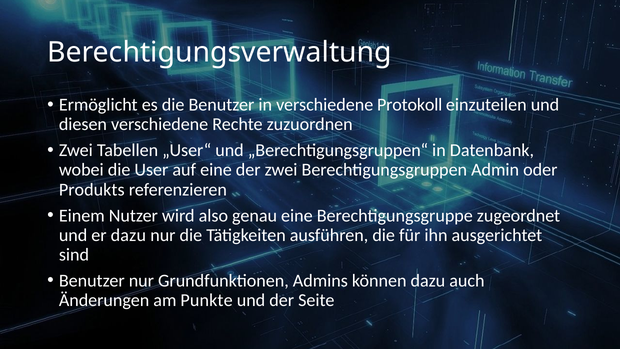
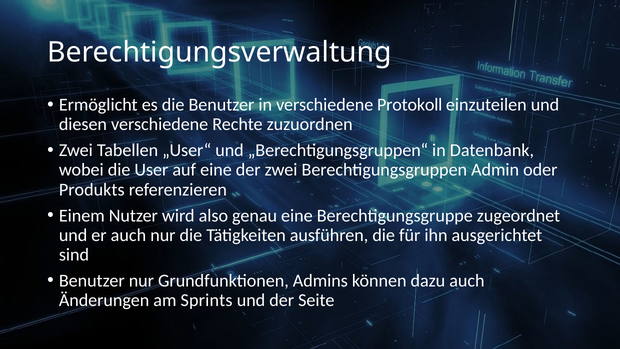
er dazu: dazu -> auch (128, 235)
Punkte: Punkte -> Sprints (207, 300)
